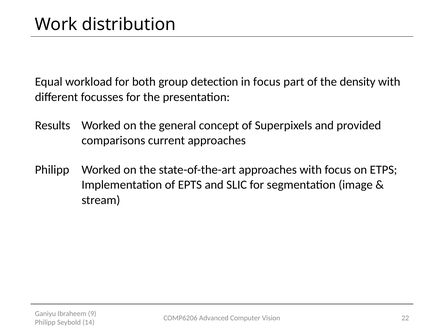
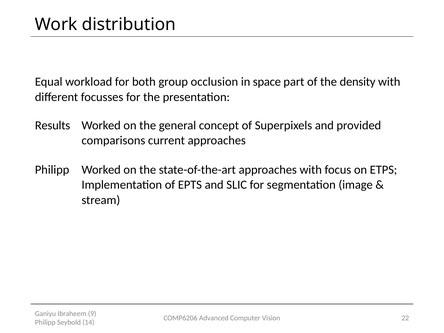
detection: detection -> occlusion (214, 82)
in focus: focus -> space (267, 82)
